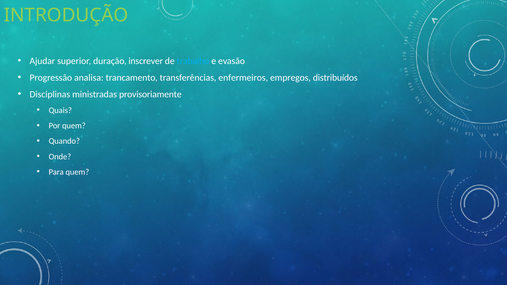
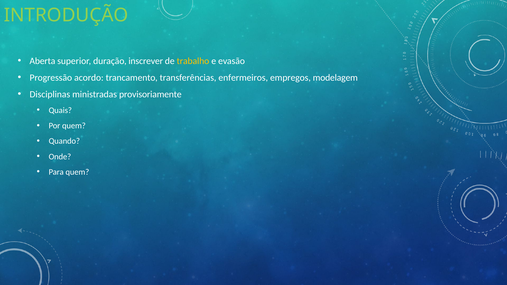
Ajudar: Ajudar -> Aberta (42, 61)
trabalho colour: light blue -> yellow (193, 61)
analisa: analisa -> acordo (89, 78)
distribuídos: distribuídos -> modelagem (335, 78)
